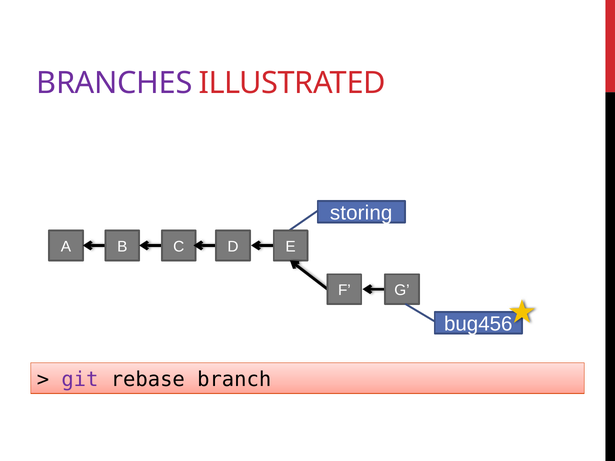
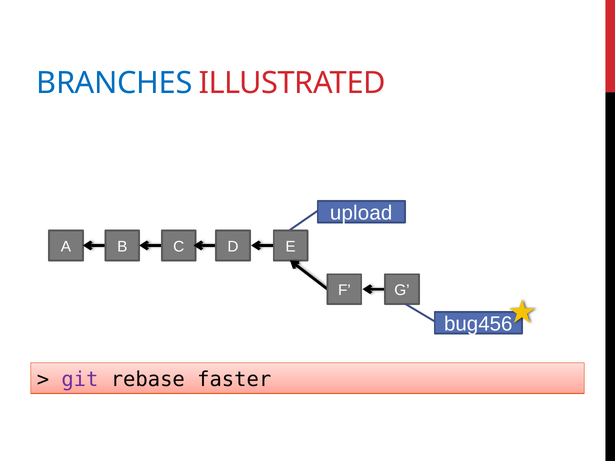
BRANCHES colour: purple -> blue (114, 83)
storing: storing -> upload (361, 213)
branch: branch -> faster (234, 380)
